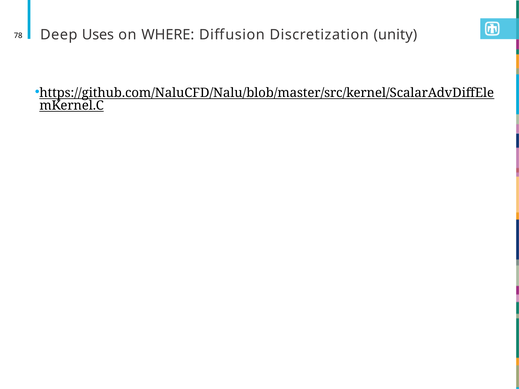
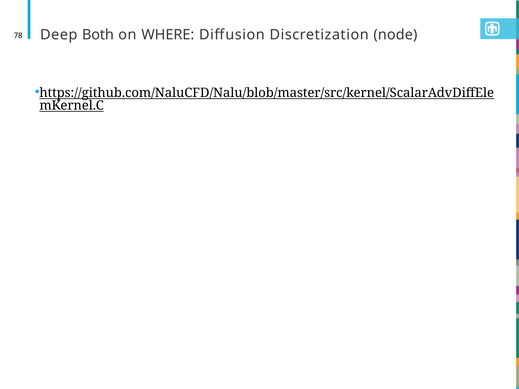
Uses: Uses -> Both (98, 35)
unity: unity -> node (395, 35)
